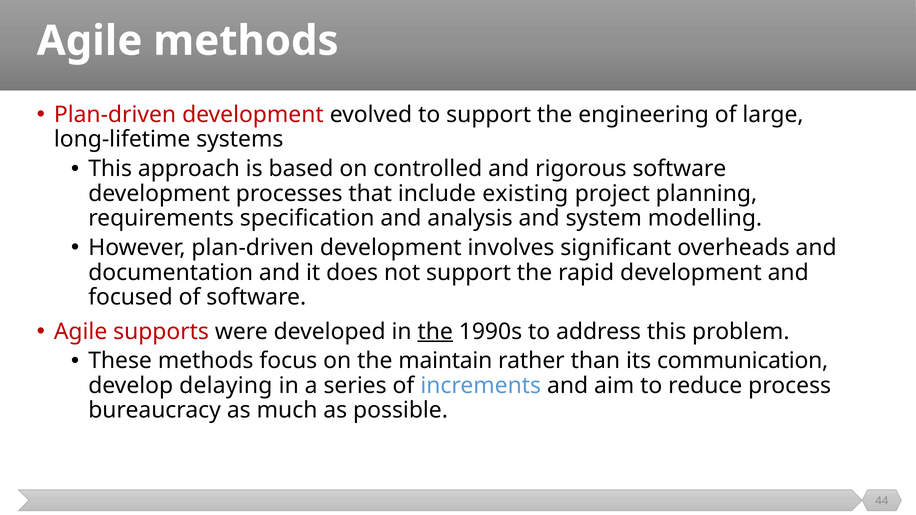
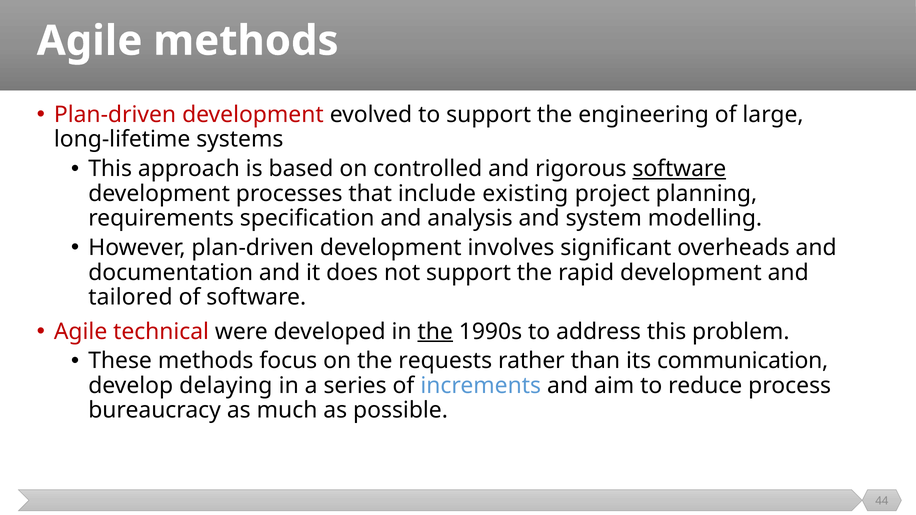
software underline: none -> present (679, 169)
focused: focused -> tailored (130, 297)
supports: supports -> technical (161, 332)
maintain: maintain -> requests (445, 361)
